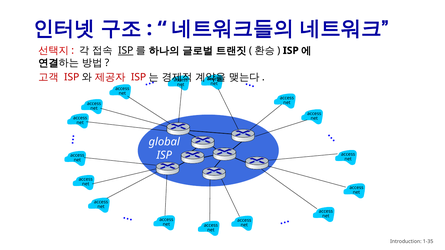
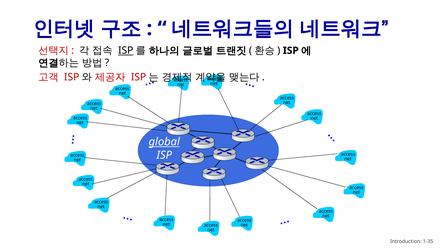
global underline: none -> present (164, 142)
